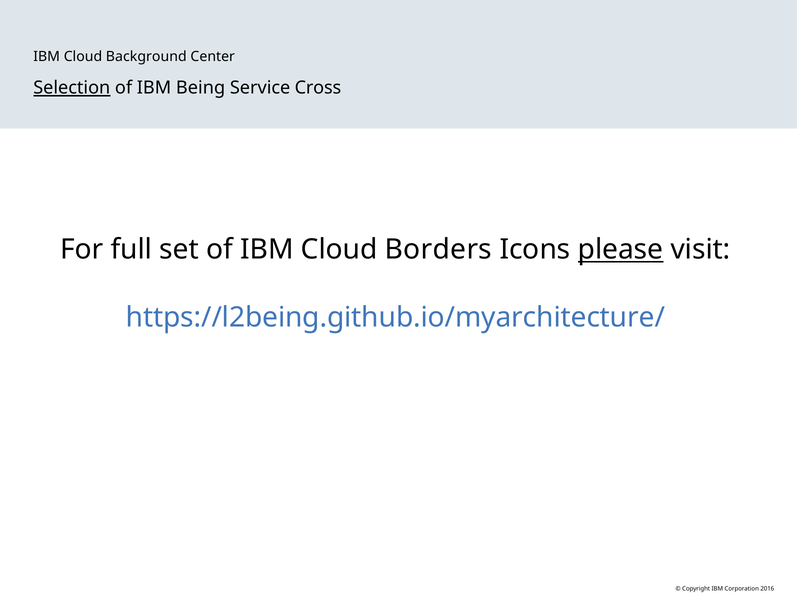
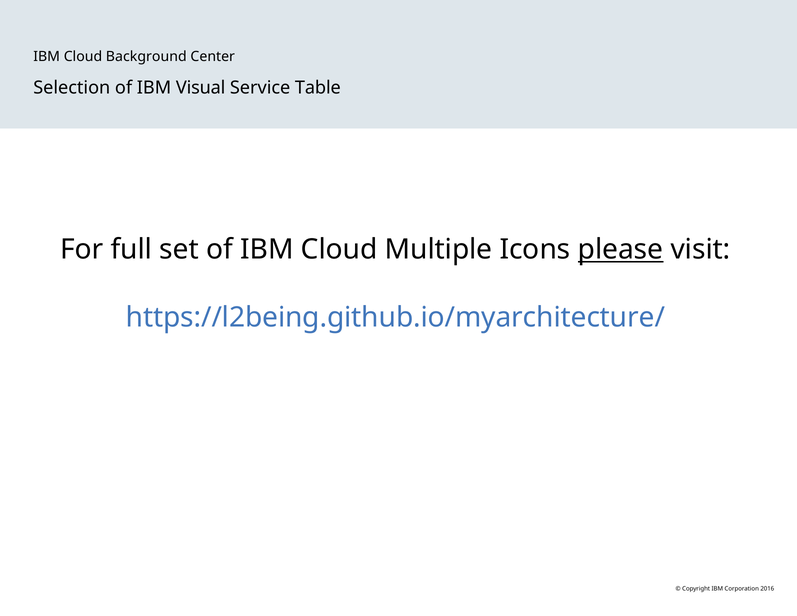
Selection underline: present -> none (72, 88)
Being: Being -> Visual (201, 88)
Cross: Cross -> Table (318, 88)
Borders: Borders -> Multiple (439, 250)
